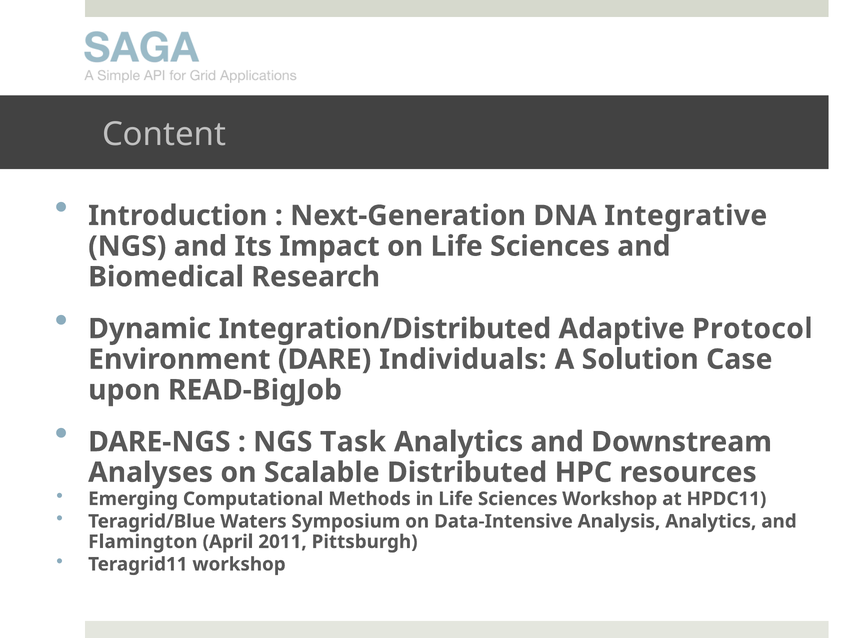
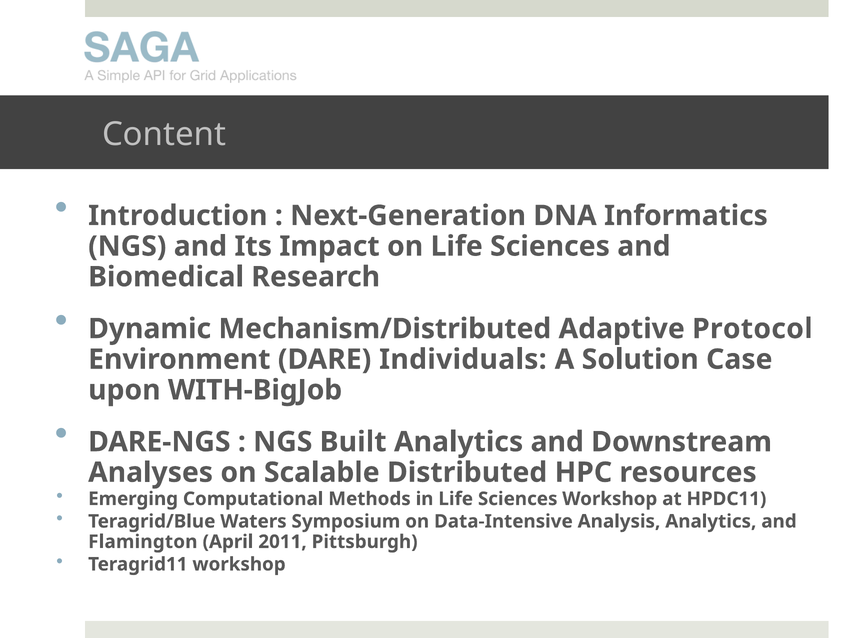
Integrative: Integrative -> Informatics (686, 216)
Integration/Distributed: Integration/Distributed -> Mechanism/Distributed (385, 329)
READ-BigJob: READ-BigJob -> WITH-BigJob (255, 390)
Task: Task -> Built (353, 442)
